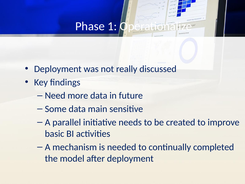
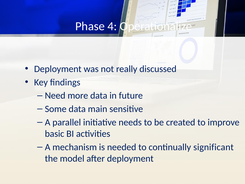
1: 1 -> 4 (112, 26)
completed: completed -> significant (213, 147)
